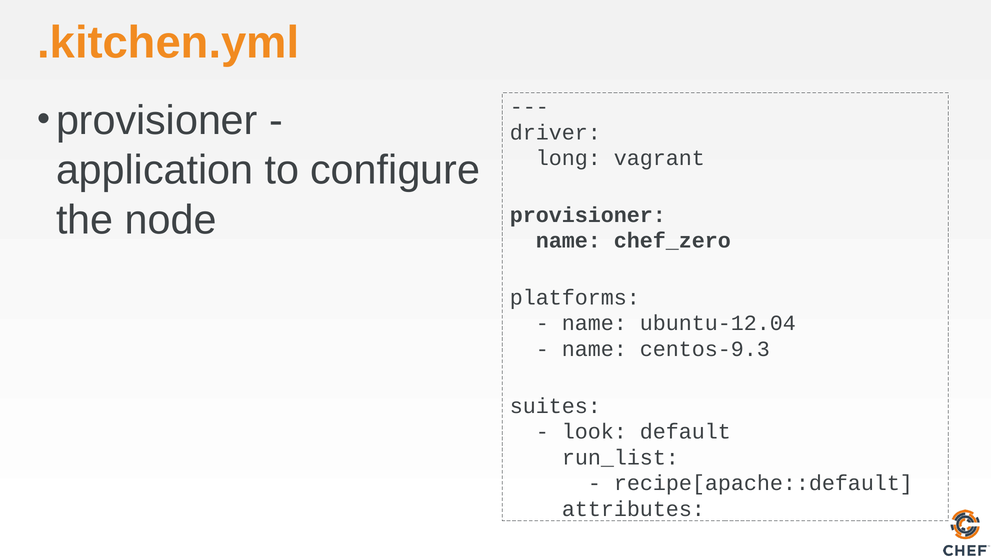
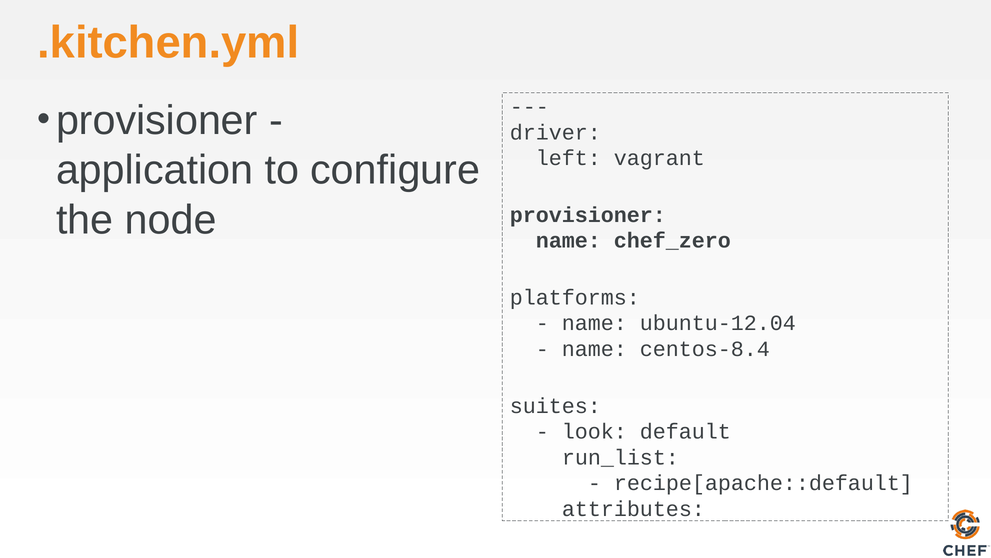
long: long -> left (568, 158)
centos-9.3: centos-9.3 -> centos-8.4 (705, 349)
